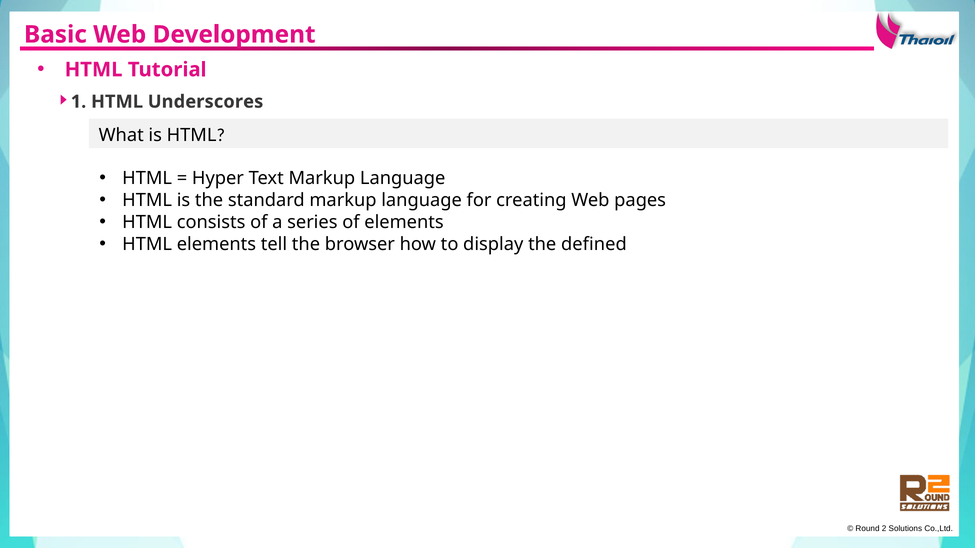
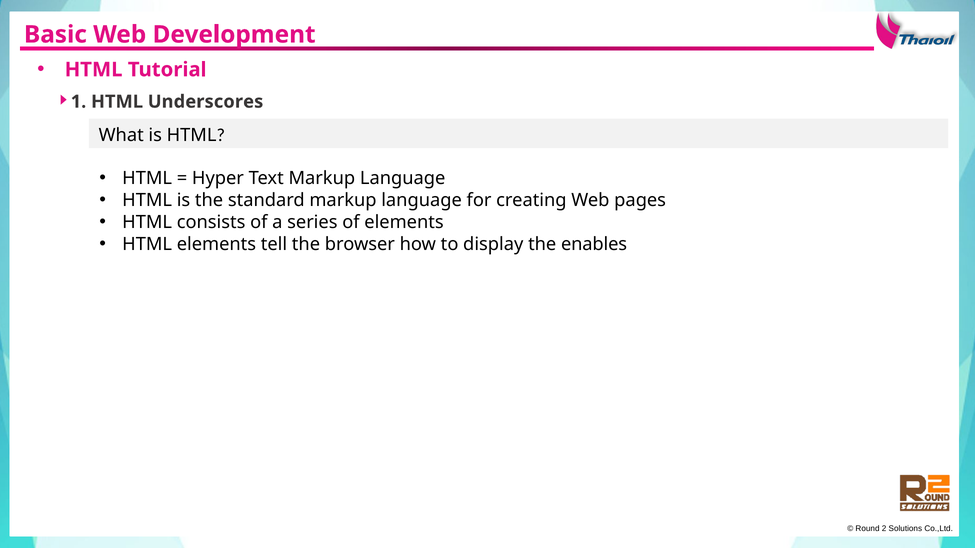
defined: defined -> enables (594, 244)
